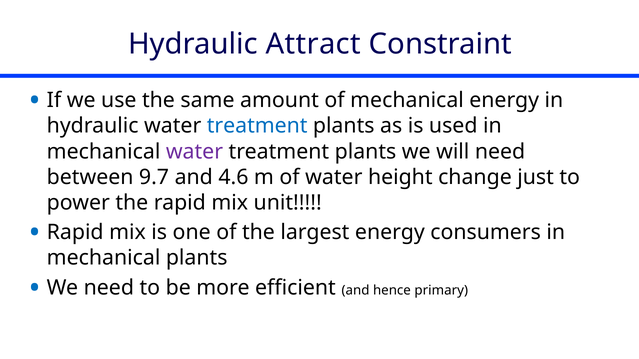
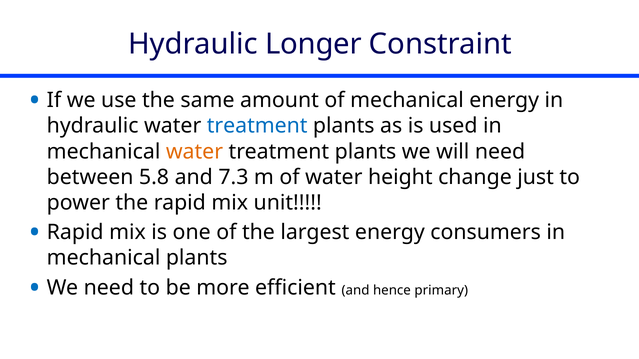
Attract: Attract -> Longer (314, 44)
water colour: purple -> orange (194, 152)
9.7: 9.7 -> 5.8 (154, 177)
4.6: 4.6 -> 7.3 (233, 177)
